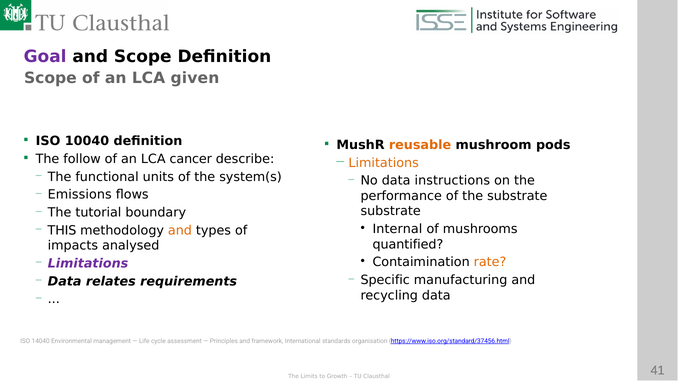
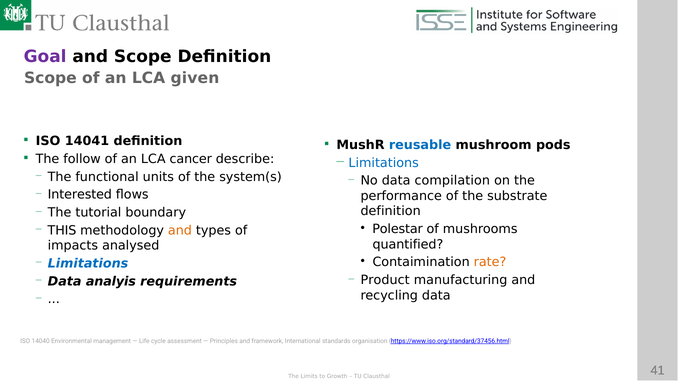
10040: 10040 -> 14041 (87, 141)
reusable colour: orange -> blue (420, 145)
Limitations colour: orange -> blue (384, 163)
instructions: instructions -> compilation (452, 181)
Emissions: Emissions -> Interested (80, 195)
substrate: substrate -> definition (391, 211)
Internal: Internal -> Polestar (398, 229)
Limitations colour: purple -> blue (88, 263)
Specific: Specific -> Product (385, 280)
relates: relates -> analyis (111, 281)
